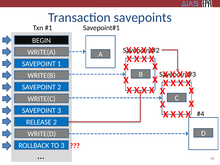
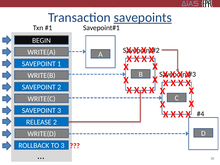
savepoints underline: none -> present (143, 17)
